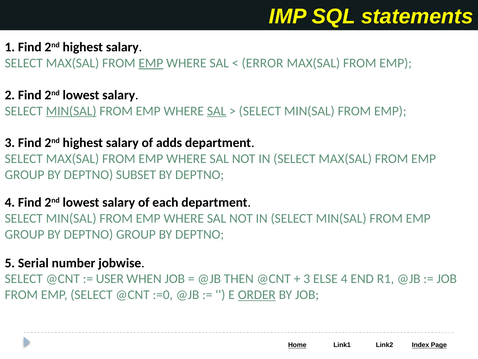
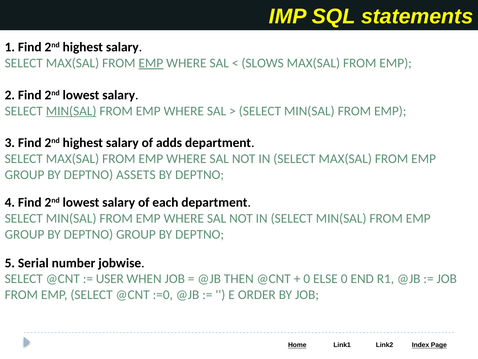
ERROR: ERROR -> SLOWS (263, 63)
SAL underline: present -> none (217, 111)
SUBSET: SUBSET -> ASSETS (136, 175)
3: 3 -> 0 (307, 279)
ELSE 4: 4 -> 0 (344, 279)
ORDER underline: present -> none (257, 294)
